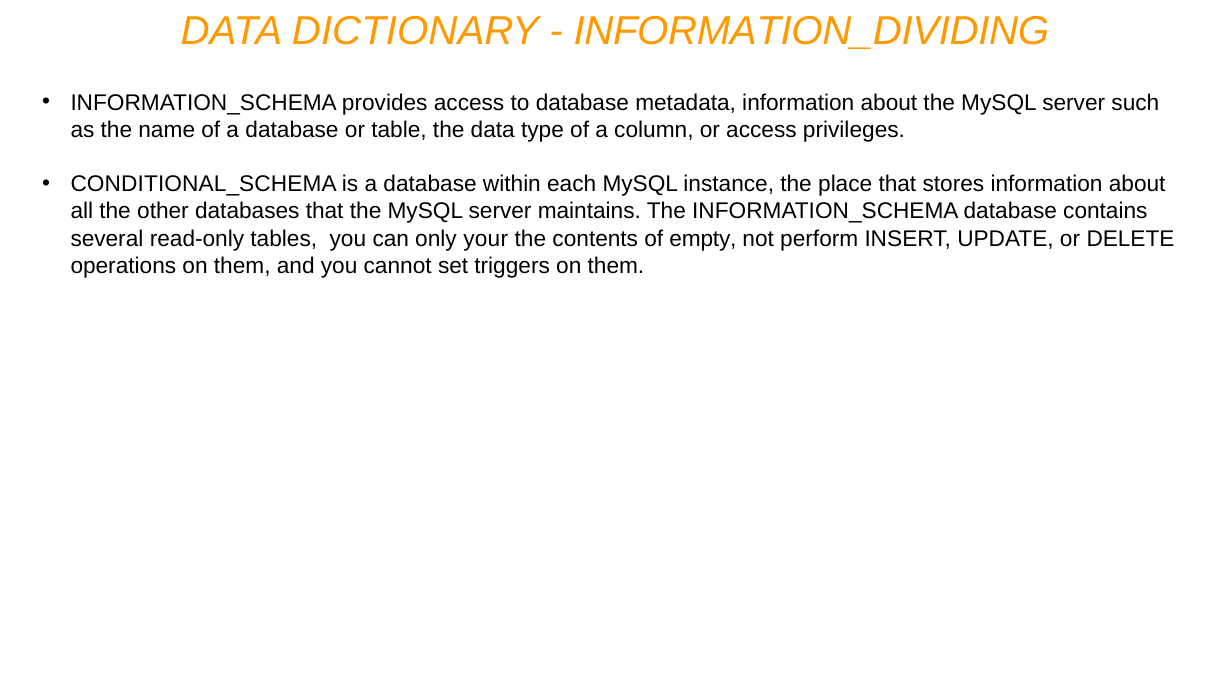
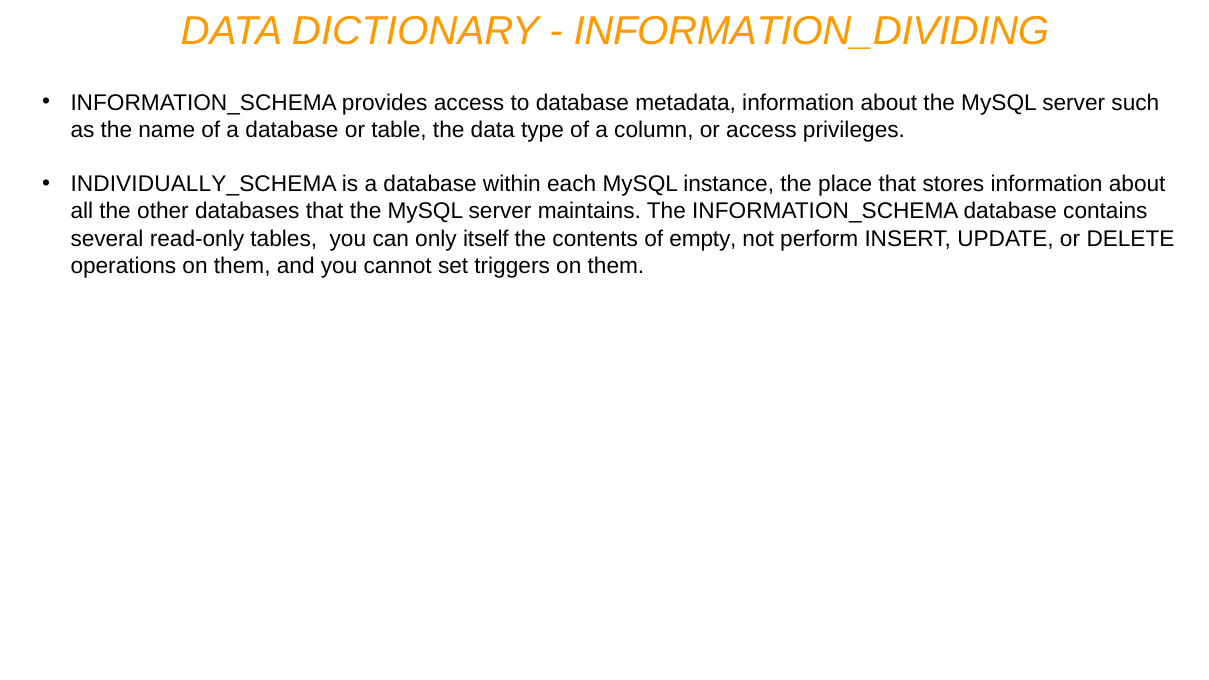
CONDITIONAL_SCHEMA: CONDITIONAL_SCHEMA -> INDIVIDUALLY_SCHEMA (204, 184)
your: your -> itself (486, 239)
